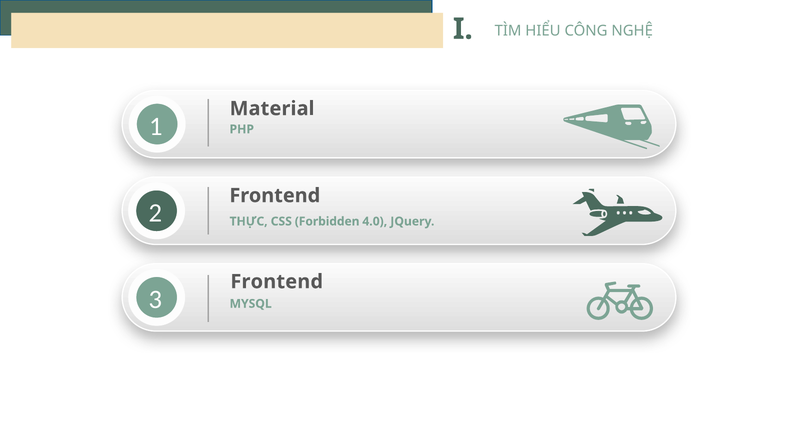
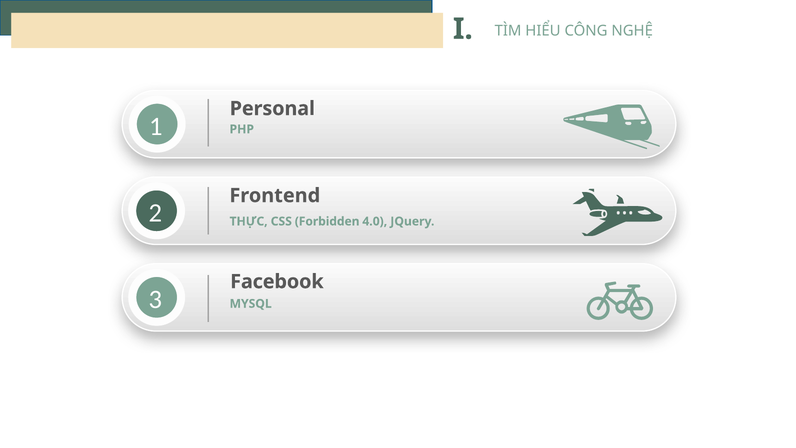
Material: Material -> Personal (272, 109)
Frontend: Frontend -> Facebook (277, 282)
